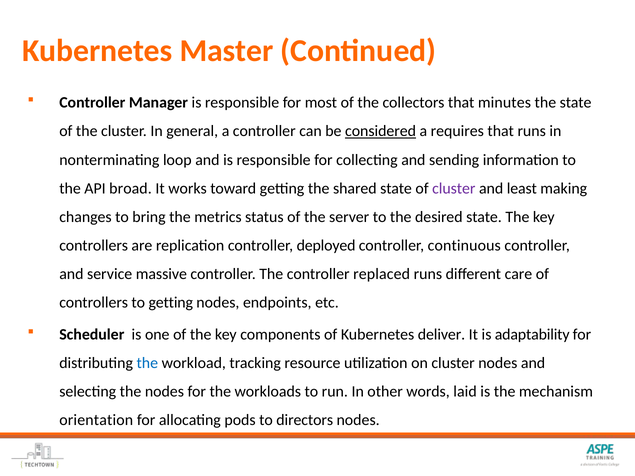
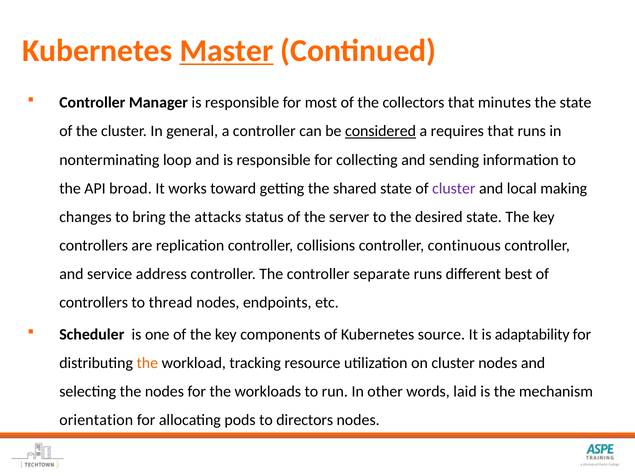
Master underline: none -> present (227, 51)
least: least -> local (522, 188)
metrics: metrics -> attacks (218, 217)
deployed: deployed -> collisions (326, 246)
massive: massive -> address (161, 274)
replaced: replaced -> separate (382, 274)
care: care -> best (518, 274)
to getting: getting -> thread (171, 303)
deliver: deliver -> source (441, 334)
the colour: blue -> orange (147, 363)
